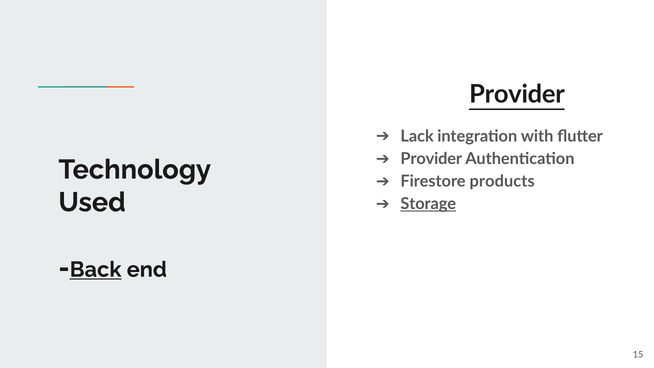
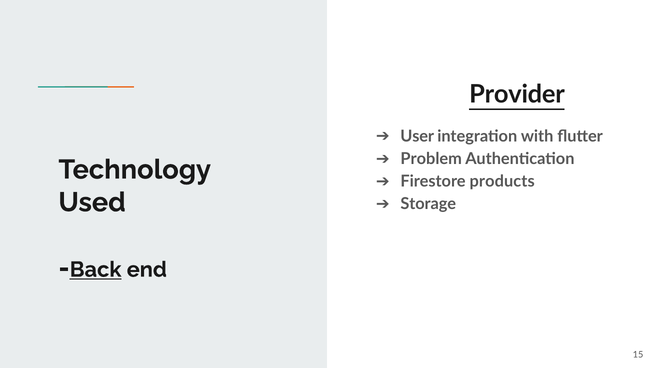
Lack: Lack -> User (417, 136)
Provider: Provider -> Problem (431, 159)
Storage underline: present -> none (428, 204)
